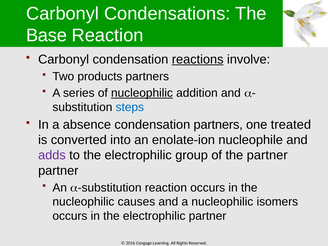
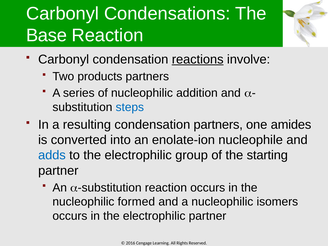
nucleophilic underline: present -> none (142, 93)
absence: absence -> resulting (87, 125)
treated: treated -> amides (291, 125)
adds colour: purple -> blue (52, 155)
the partner: partner -> starting (267, 155)
causes: causes -> formed (136, 202)
